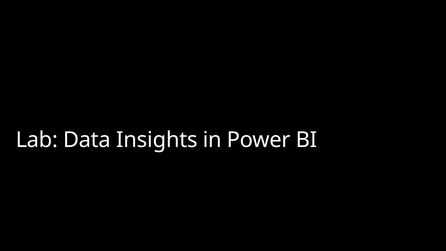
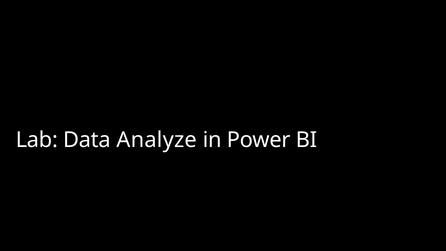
Insights: Insights -> Analyze (157, 140)
